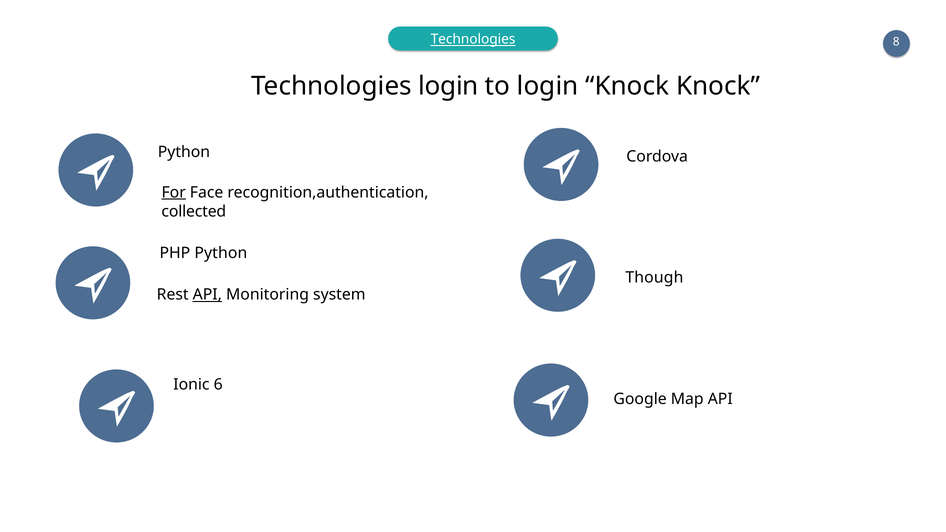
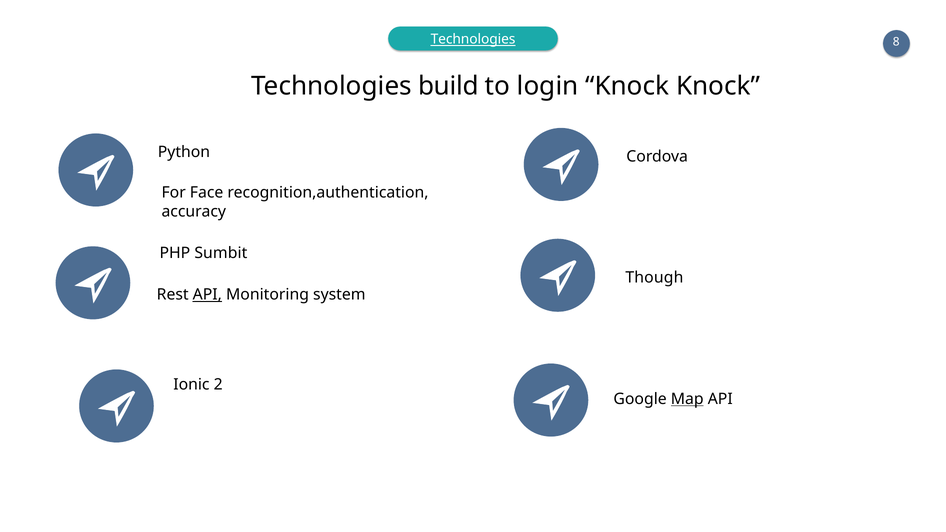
Technologies login: login -> build (448, 86)
For underline: present -> none (174, 192)
collected: collected -> accuracy (194, 211)
PHP Python: Python -> Sumbit (221, 253)
6: 6 -> 2 (218, 385)
Map underline: none -> present (687, 399)
